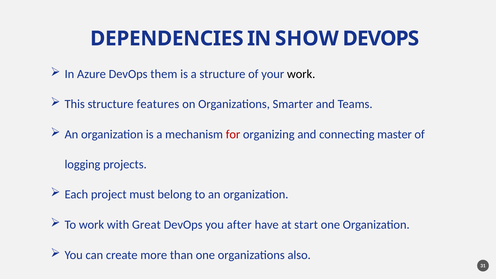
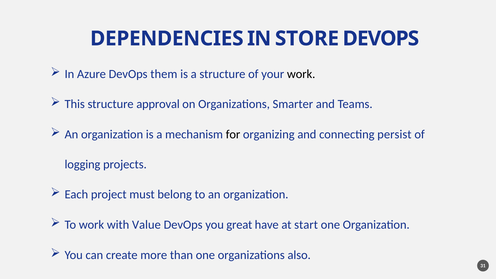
SHOW: SHOW -> STORE (307, 39)
features: features -> approval (158, 104)
for colour: red -> black (233, 134)
master: master -> persist (394, 134)
Great: Great -> Value (146, 225)
after: after -> great (239, 225)
